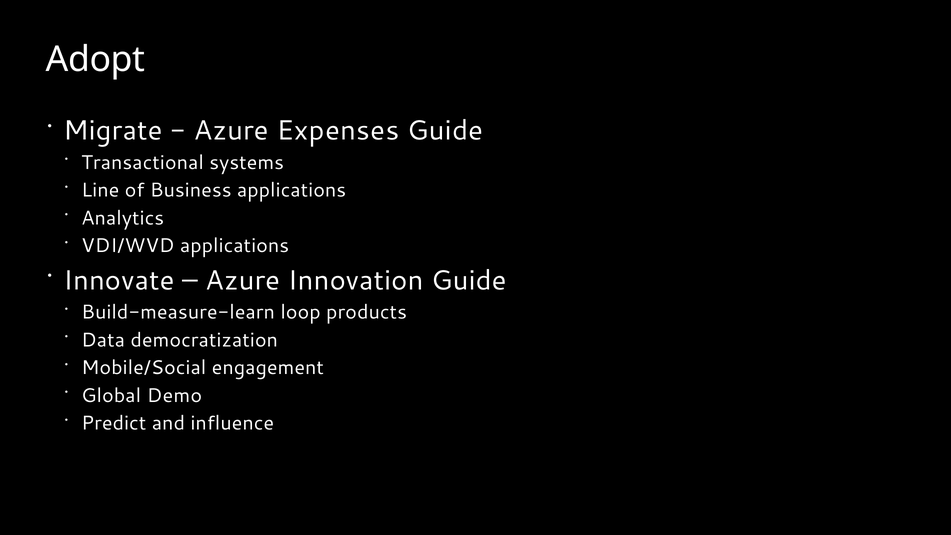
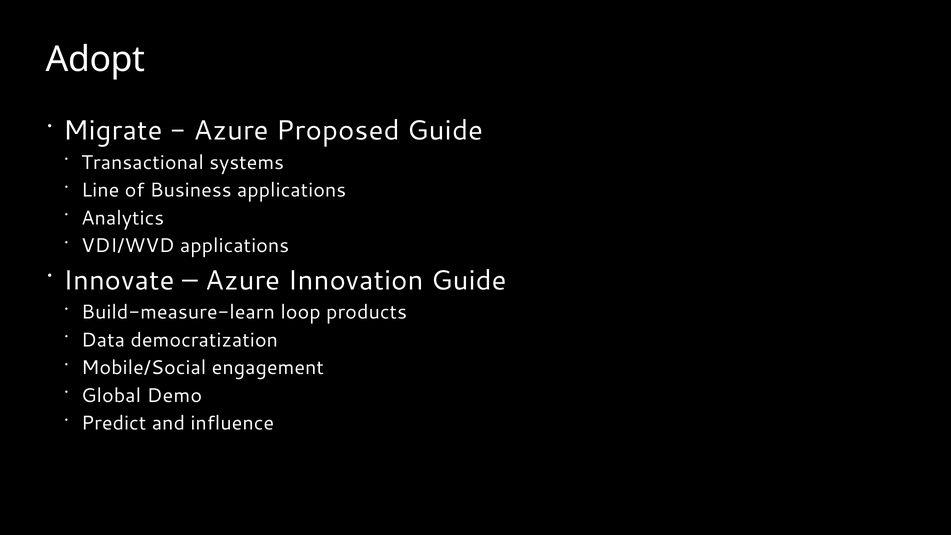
Expenses: Expenses -> Proposed (338, 131)
